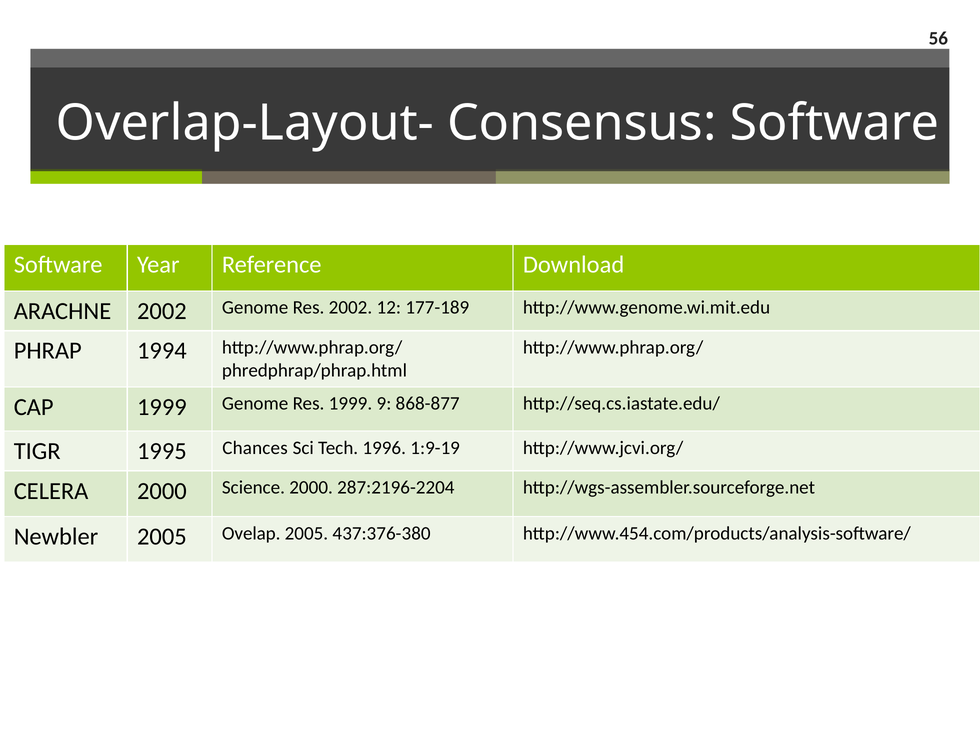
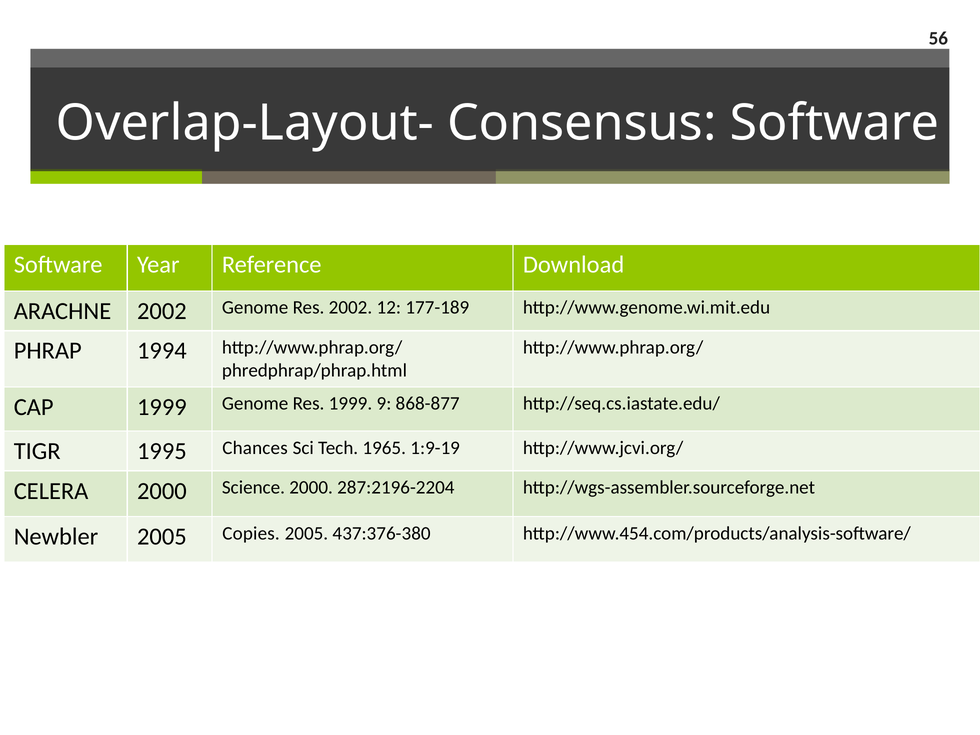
1996: 1996 -> 1965 (384, 448)
Ovelap: Ovelap -> Copies (251, 533)
